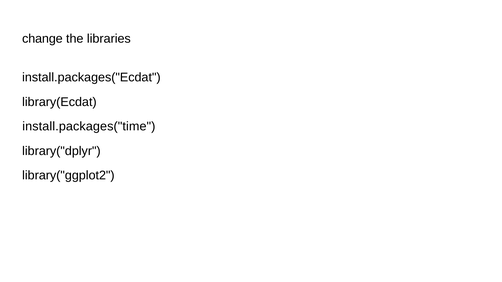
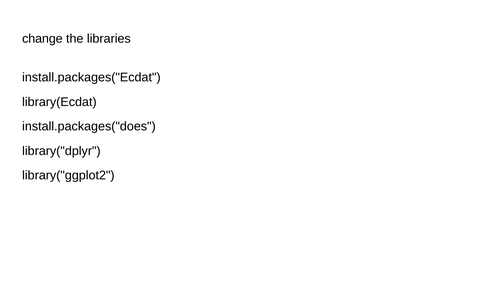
install.packages("time: install.packages("time -> install.packages("does (89, 127)
